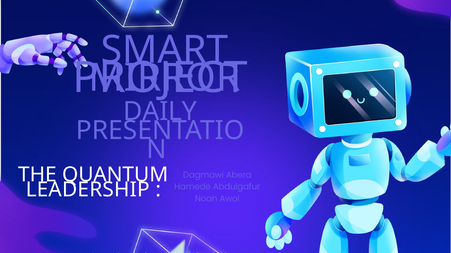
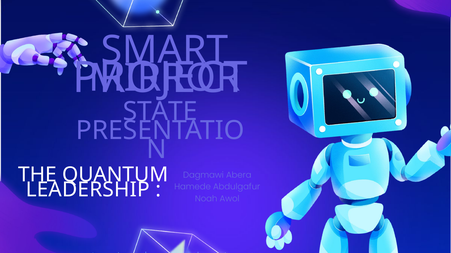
DAILY: DAILY -> STATE (160, 112)
